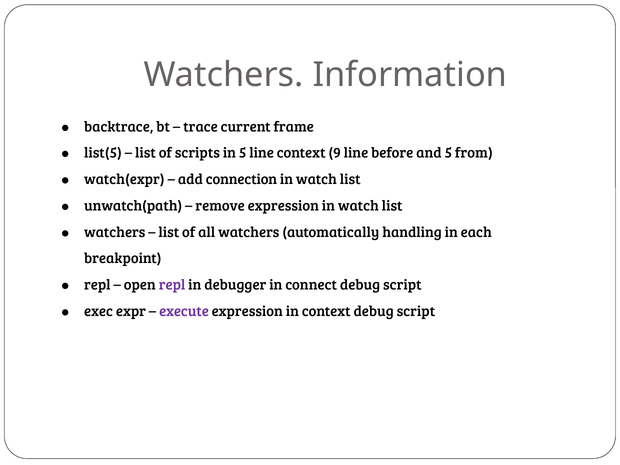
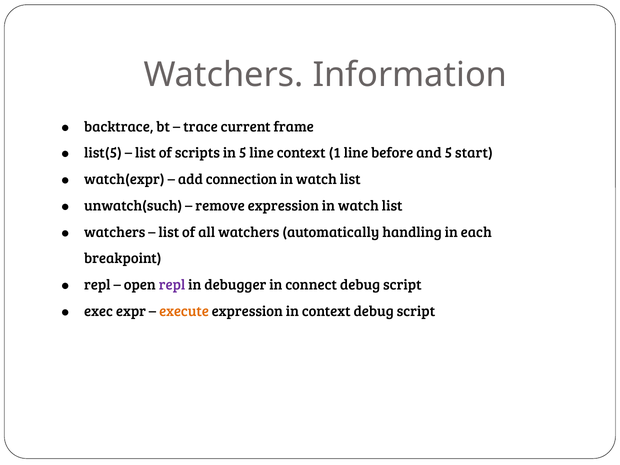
9: 9 -> 1 (335, 153)
from: from -> start (474, 153)
unwatch(path: unwatch(path -> unwatch(such (133, 206)
execute colour: purple -> orange (184, 311)
